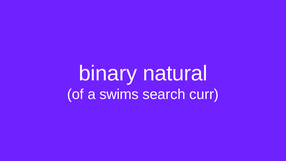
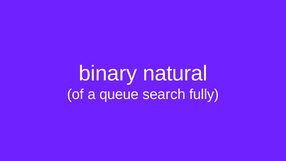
swims: swims -> queue (119, 94)
curr: curr -> fully (204, 94)
